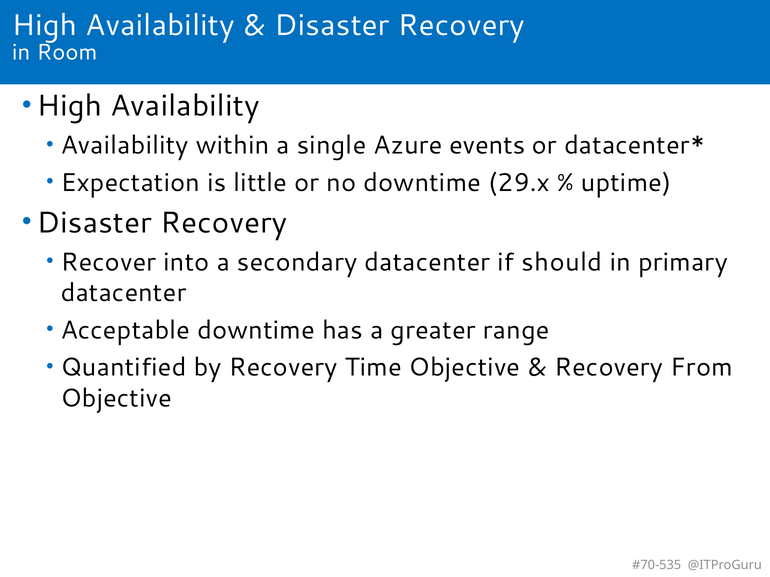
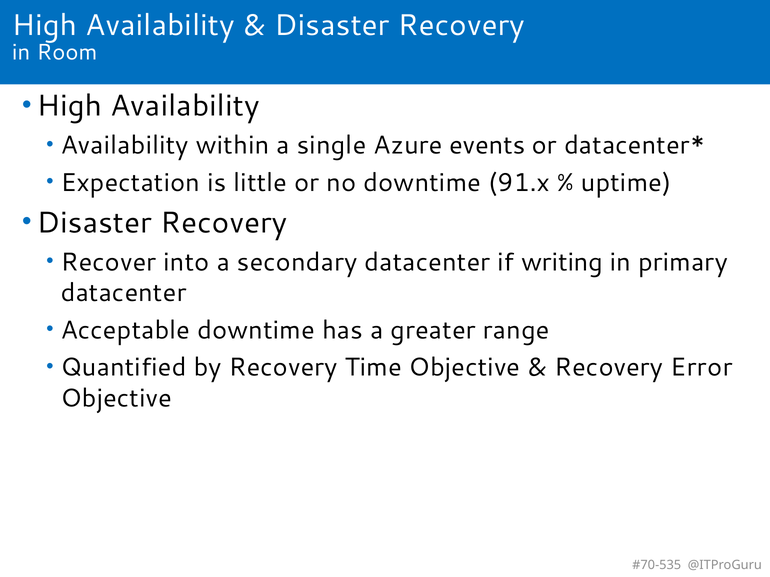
29.x: 29.x -> 91.x (519, 183)
should: should -> writing (562, 262)
From: From -> Error (702, 368)
